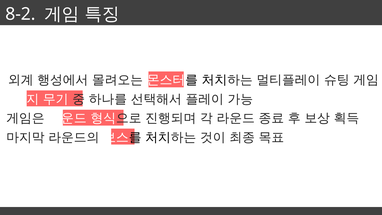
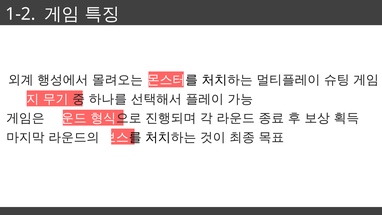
8-2: 8-2 -> 1-2 (21, 14)
